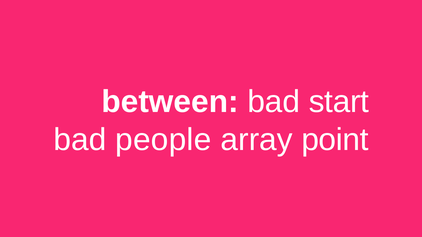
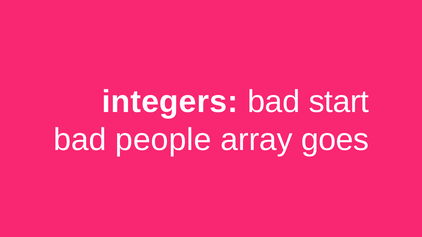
between: between -> integers (170, 102)
point: point -> goes (335, 140)
